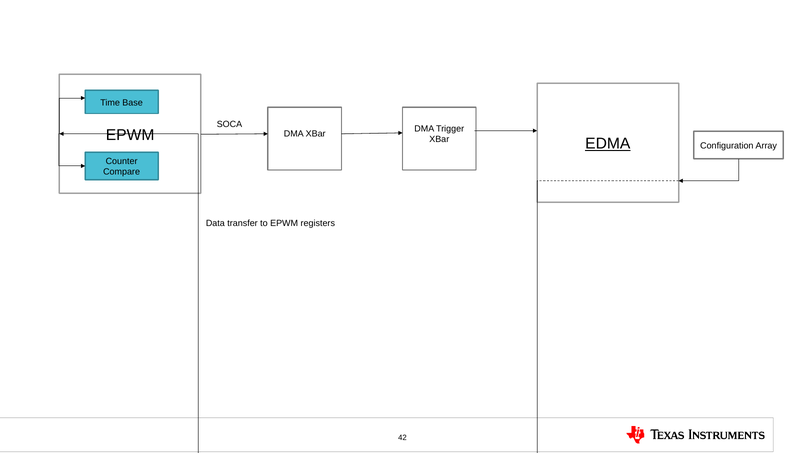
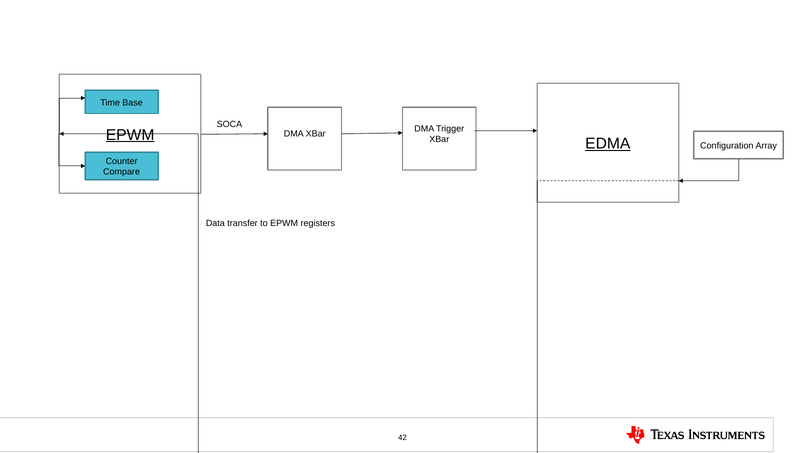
EPWM underline: none -> present (130, 135)
